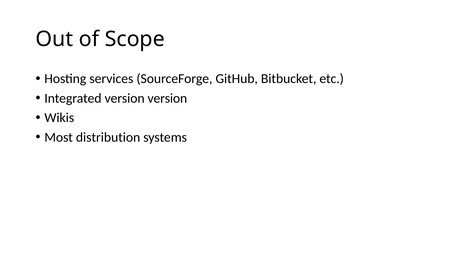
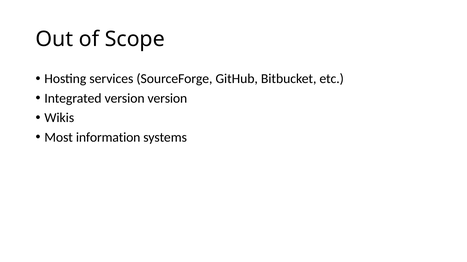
distribution: distribution -> information (108, 138)
